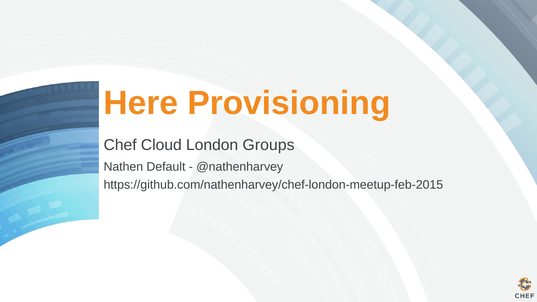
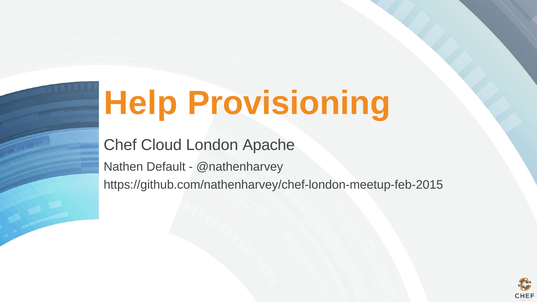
Here: Here -> Help (141, 103)
Groups: Groups -> Apache (269, 145)
